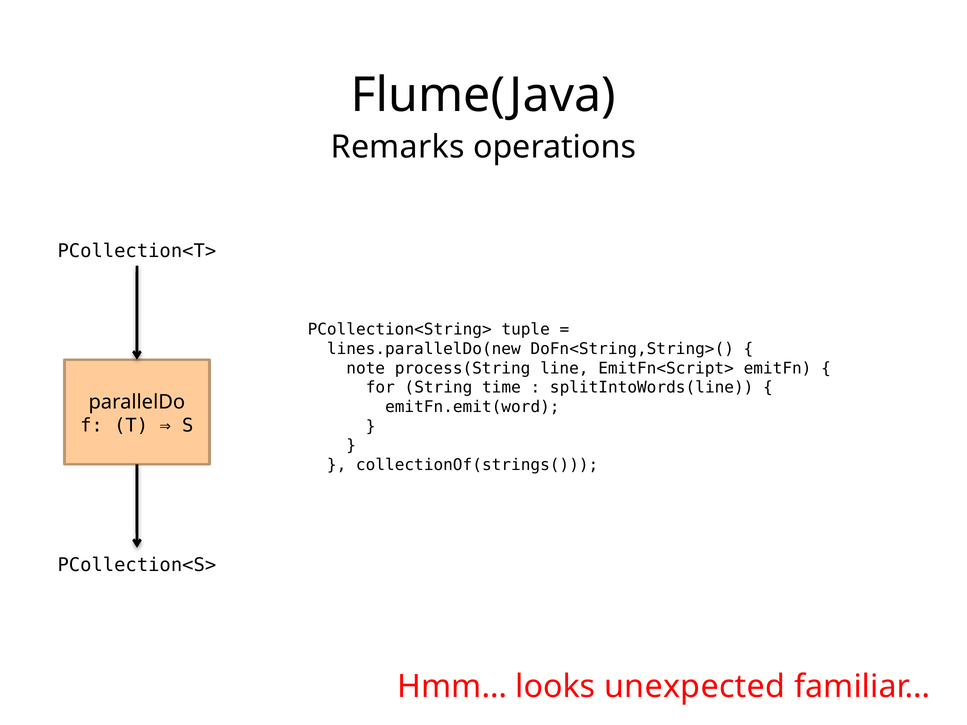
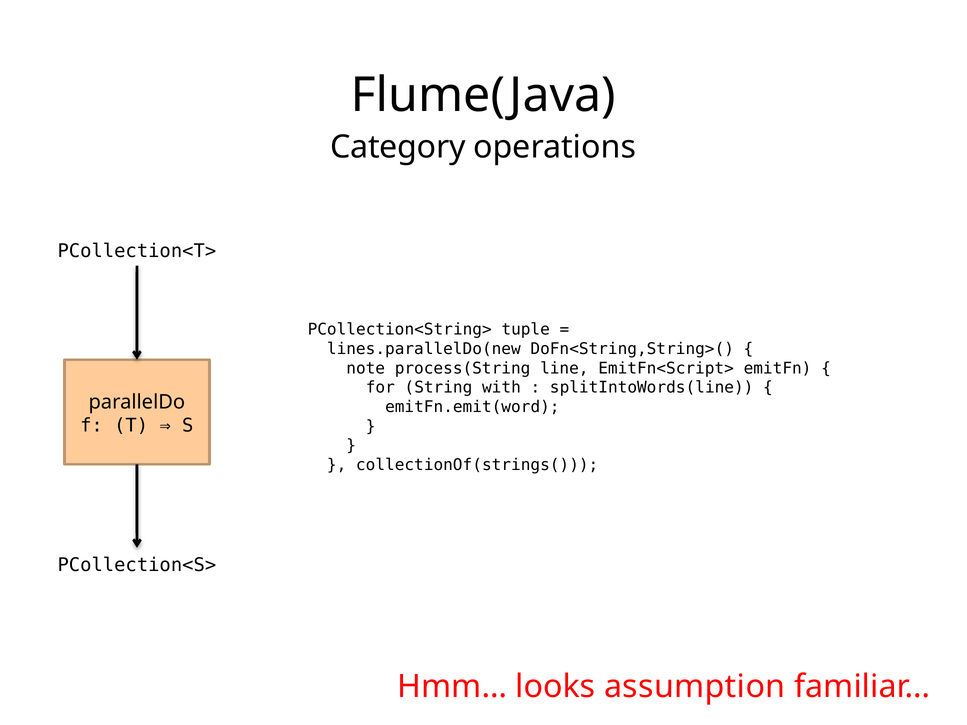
Remarks: Remarks -> Category (398, 147)
time: time -> with (501, 388)
unexpected: unexpected -> assumption (695, 687)
